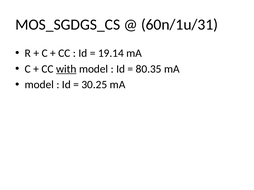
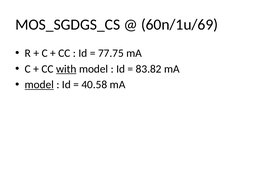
60n/1u/31: 60n/1u/31 -> 60n/1u/69 (180, 25)
19.14: 19.14 -> 77.75 (111, 53)
80.35: 80.35 -> 83.82 (149, 69)
model underline: none -> present (39, 85)
30.25: 30.25 -> 40.58 (94, 85)
